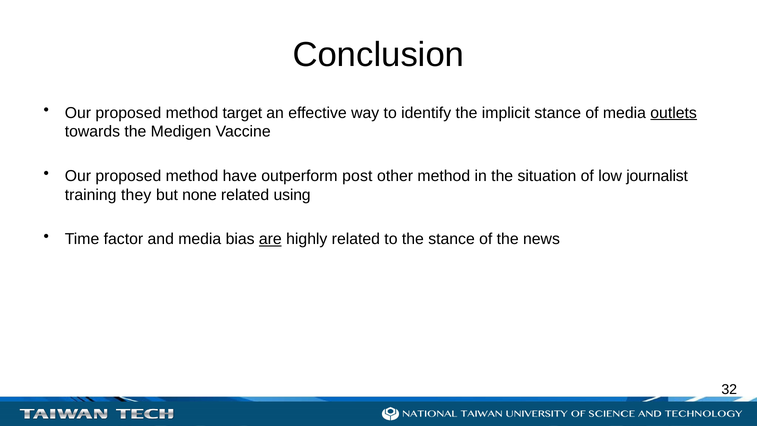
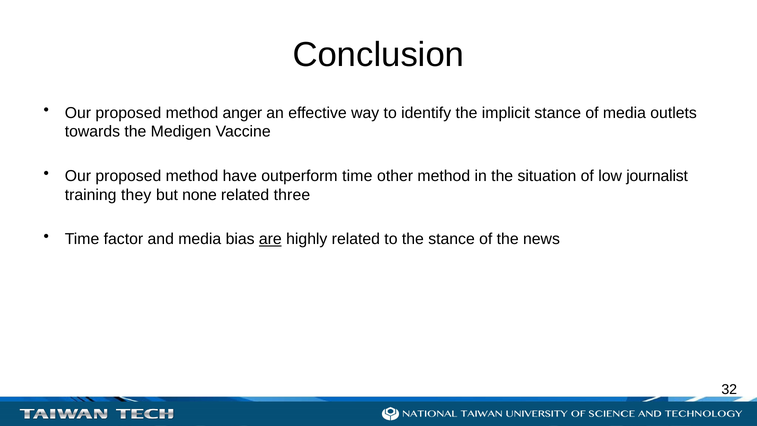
target: target -> anger (242, 113)
outlets underline: present -> none (674, 113)
outperform post: post -> time (357, 176)
using: using -> three (292, 195)
